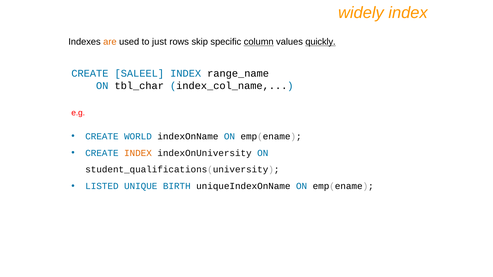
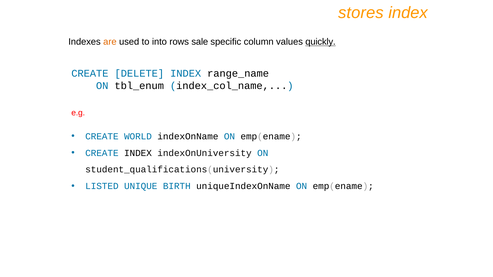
widely: widely -> stores (361, 13)
just: just -> into (159, 42)
skip: skip -> sale (200, 42)
column underline: present -> none (259, 42)
SALEEL: SALEEL -> DELETE (139, 73)
tbl_char: tbl_char -> tbl_enum (139, 86)
INDEX colour: orange -> black (138, 153)
